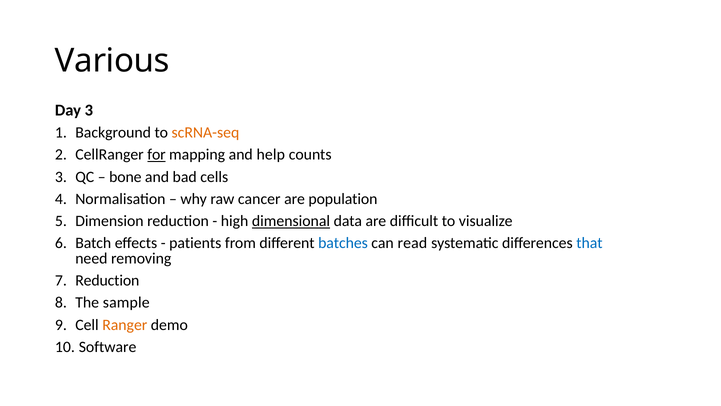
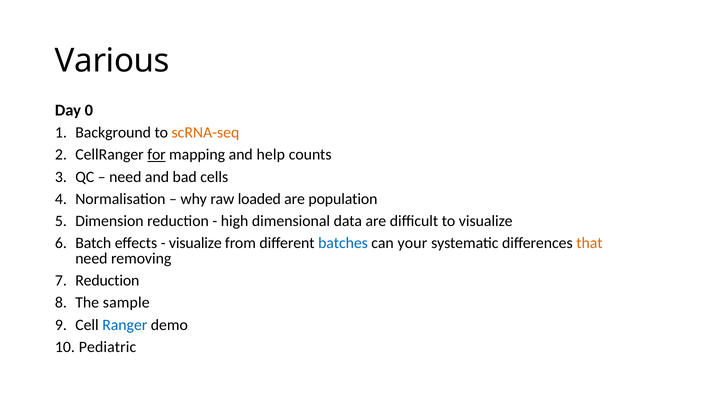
Day 3: 3 -> 0 (89, 110)
bone: bone -> need (125, 177)
cancer: cancer -> loaded (259, 199)
dimensional underline: present -> none (291, 221)
patients: patients -> visualize (195, 243)
read: read -> your (412, 243)
that colour: blue -> orange (589, 243)
Ranger colour: orange -> blue (125, 324)
Software: Software -> Pediatric (108, 347)
